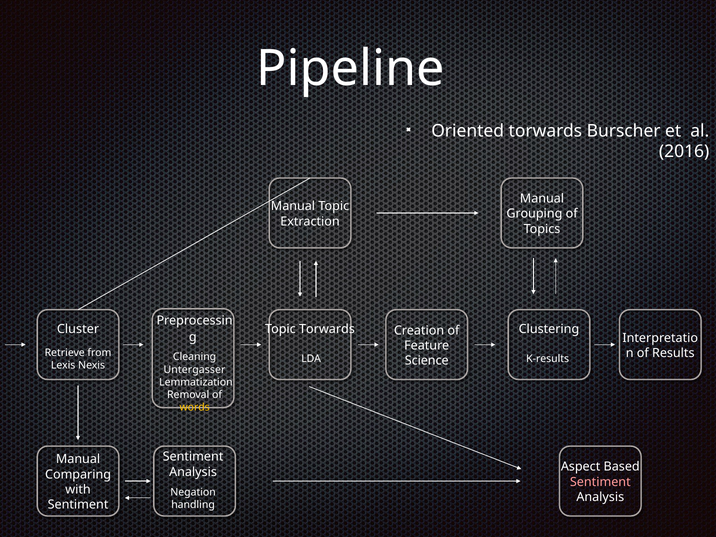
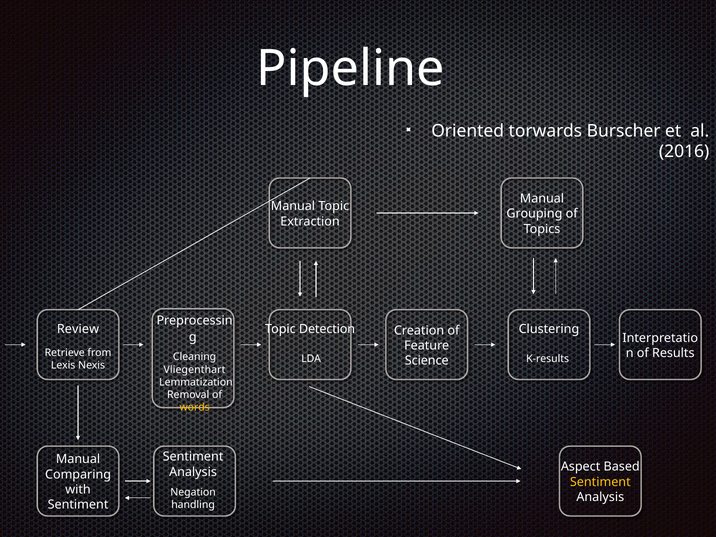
Cluster: Cluster -> Review (78, 329)
Topic Torwards: Torwards -> Detection (327, 329)
Untergasser: Untergasser -> Vliegenthart (195, 370)
Sentiment colour: pink -> yellow (600, 482)
